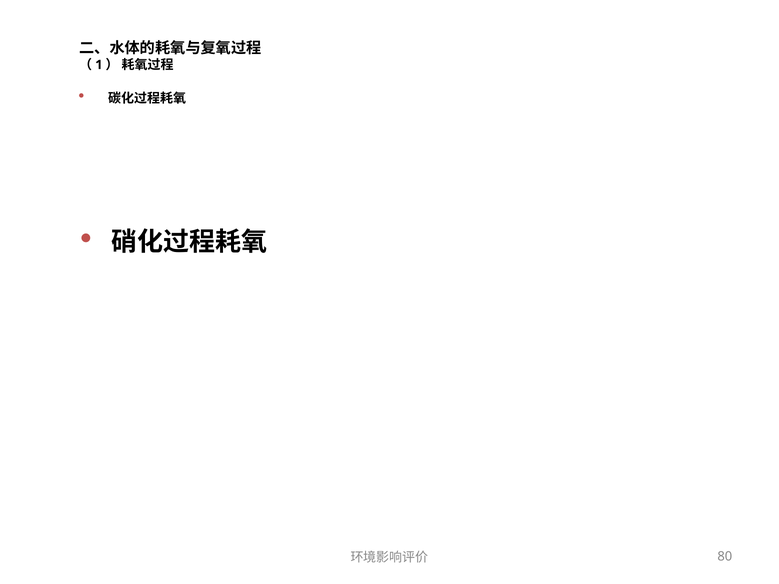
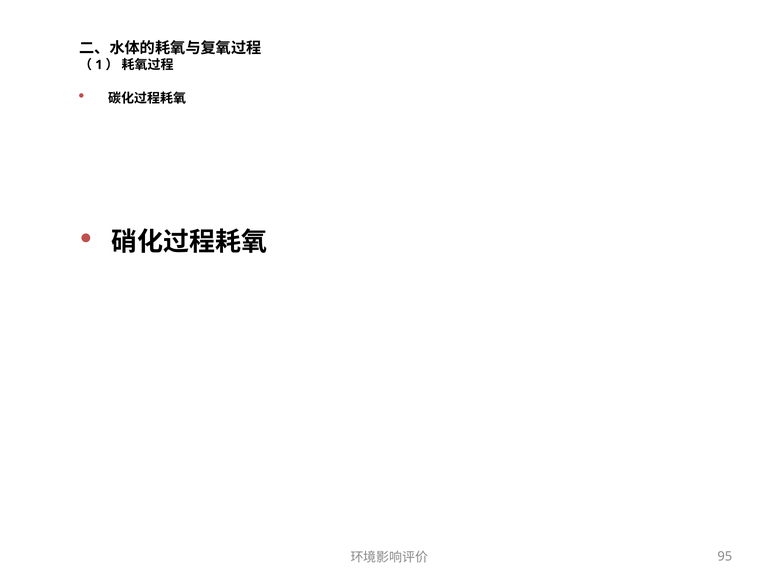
80: 80 -> 95 (725, 557)
